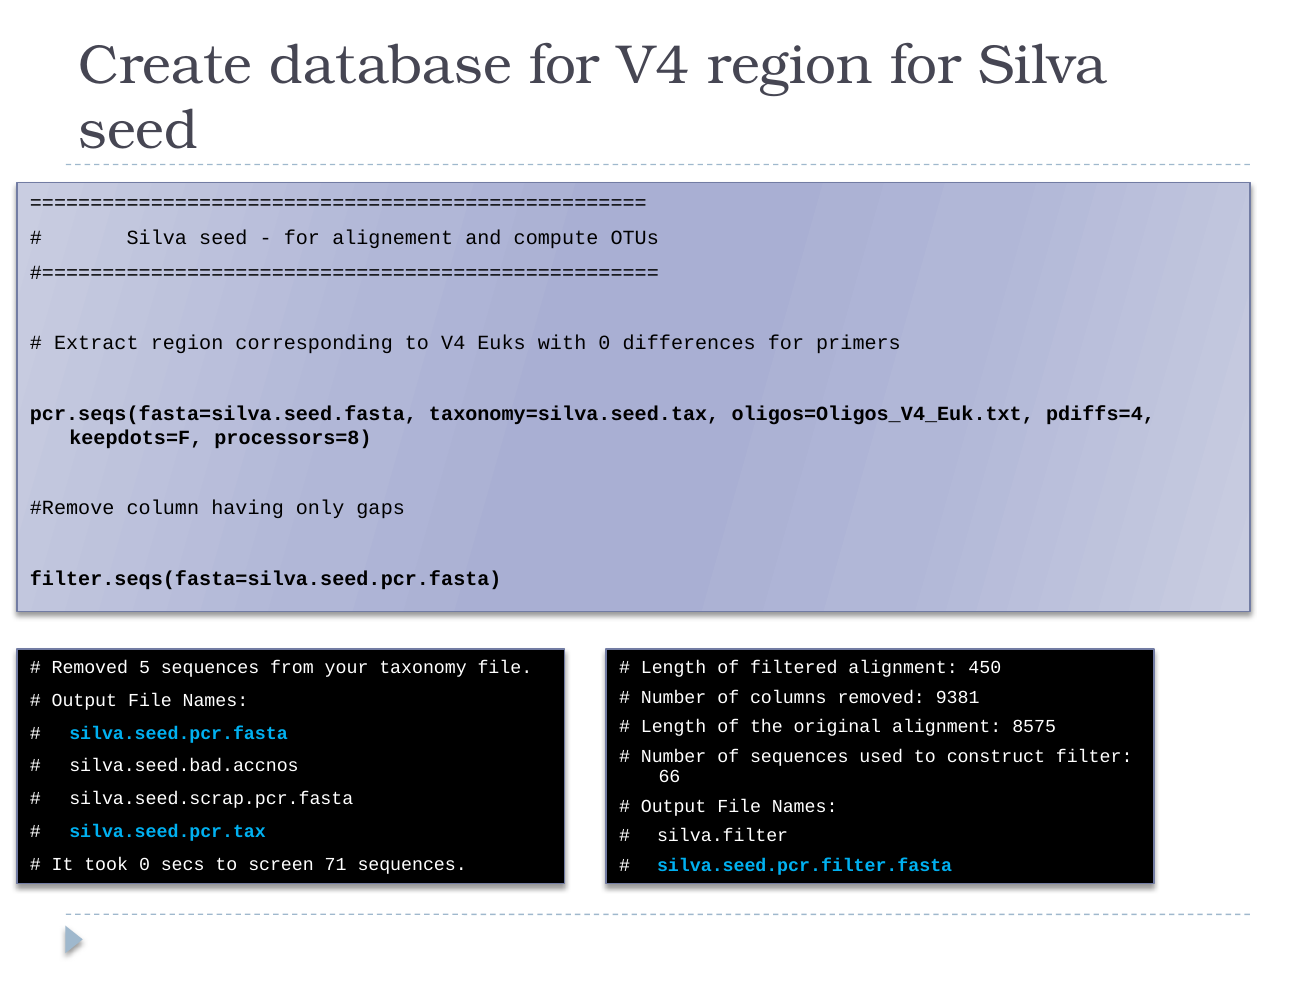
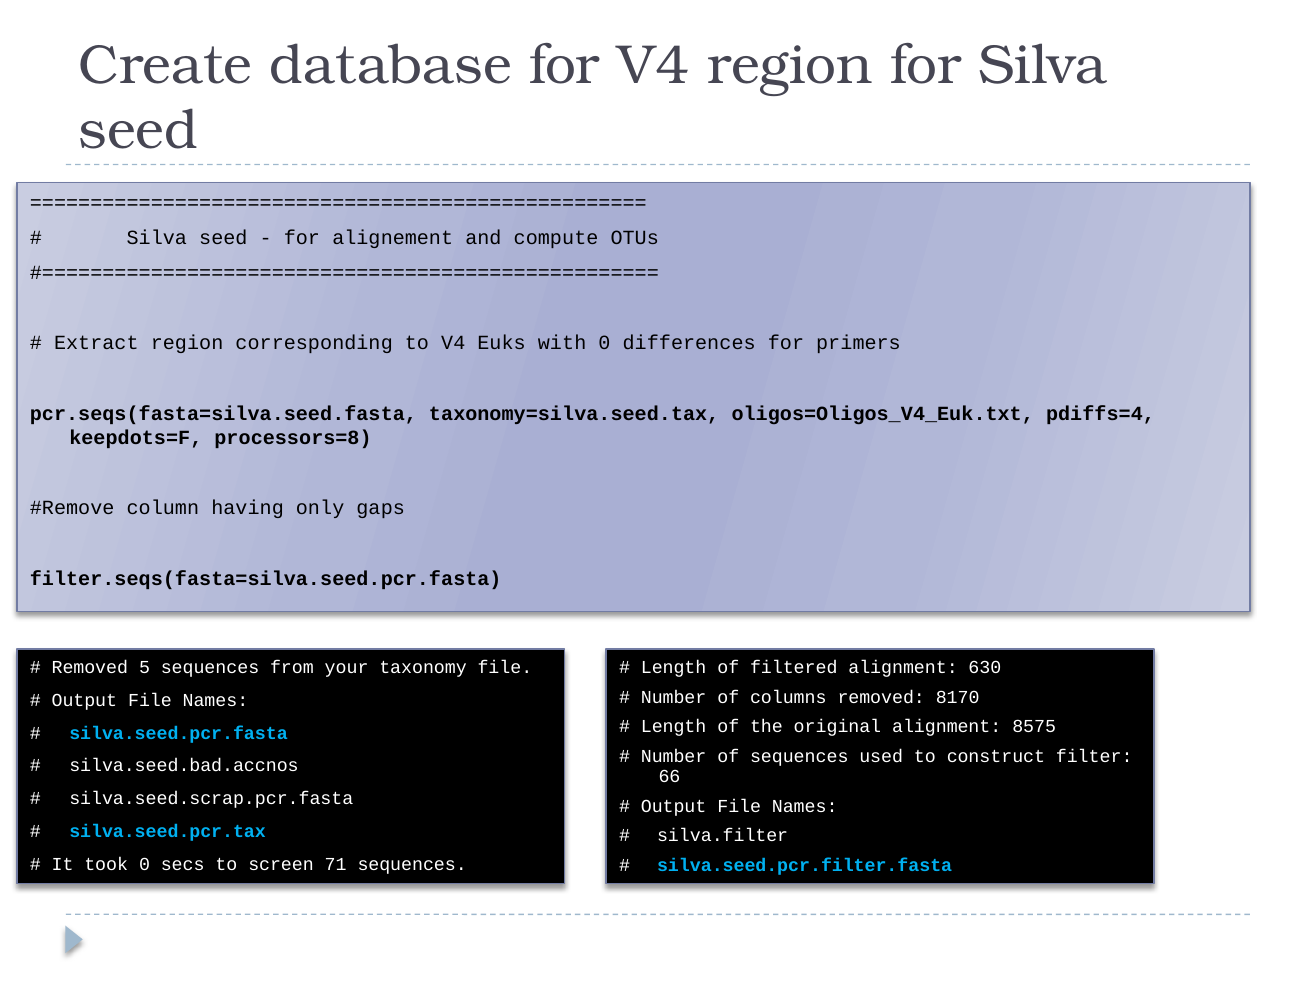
450: 450 -> 630 (985, 668)
9381: 9381 -> 8170 (958, 697)
